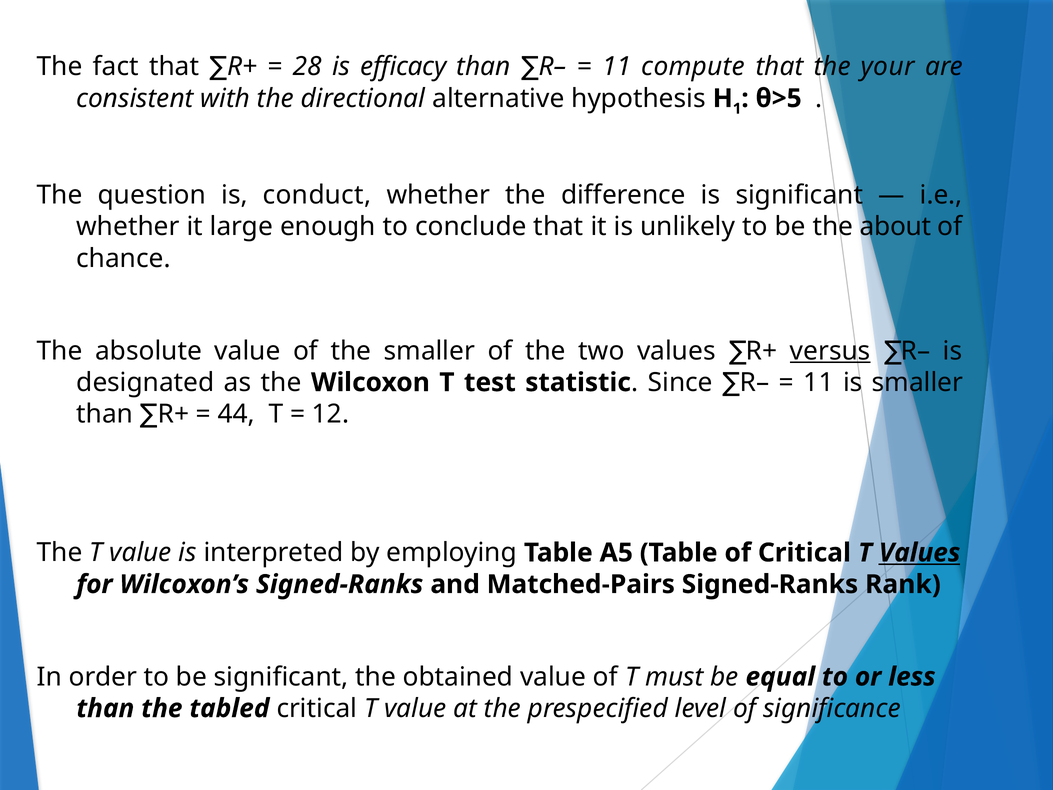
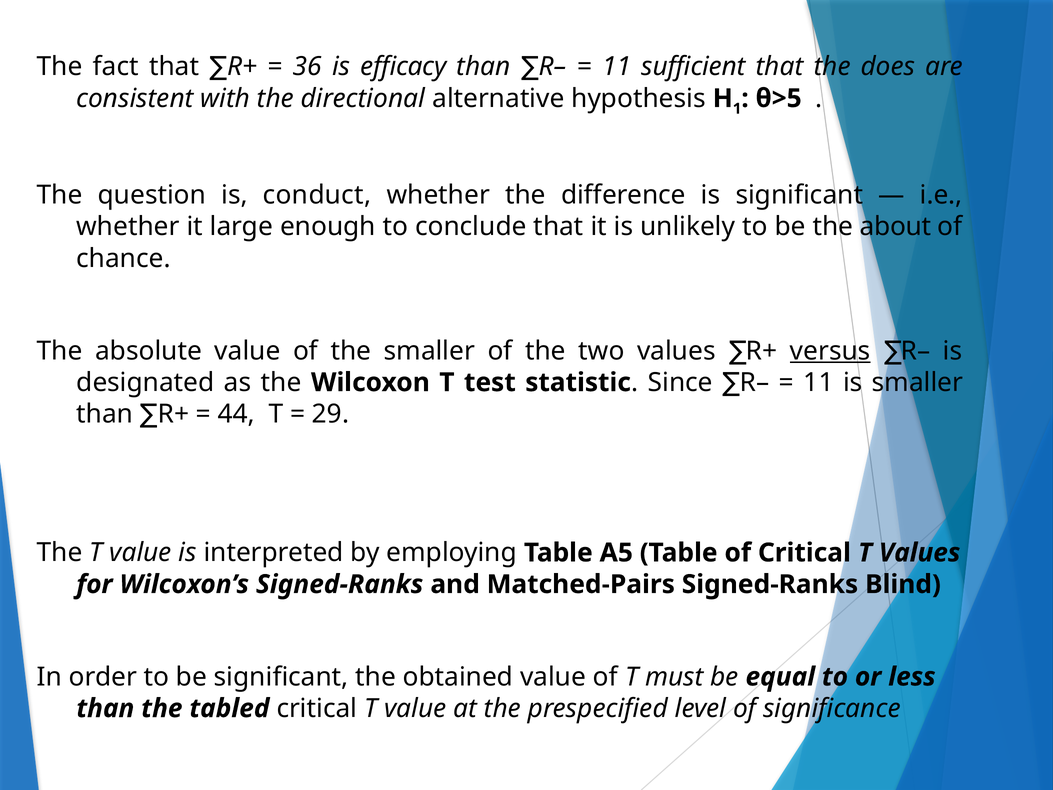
28: 28 -> 36 (307, 67)
compute: compute -> sufficient (694, 67)
your: your -> does (888, 67)
12: 12 -> 29 (331, 414)
Values underline: present -> none (920, 553)
Rank: Rank -> Blind (903, 584)
